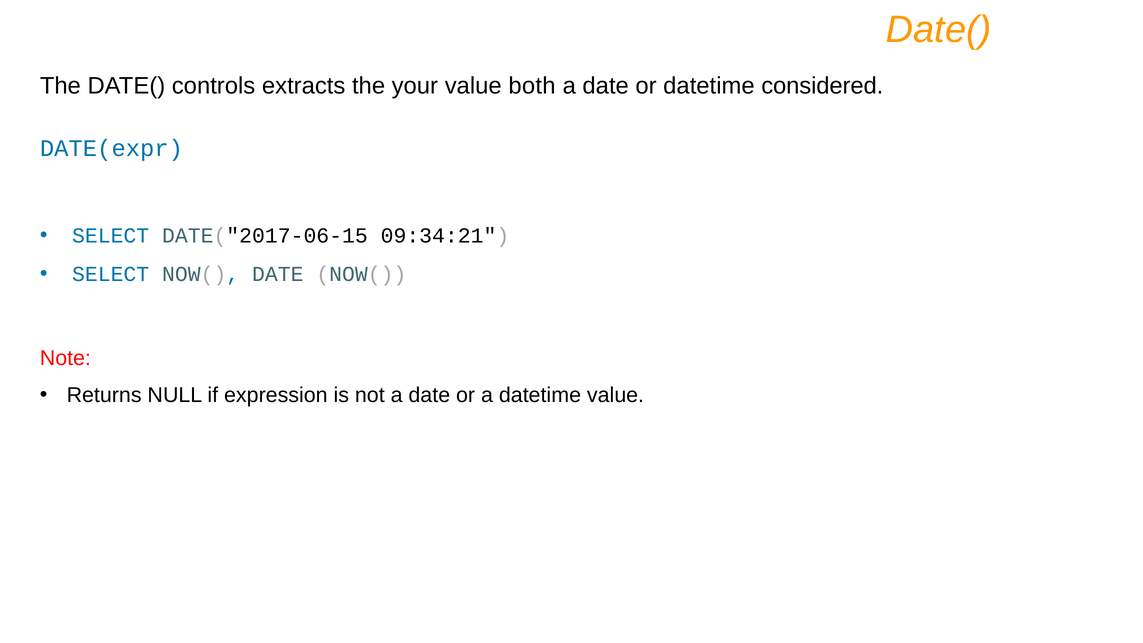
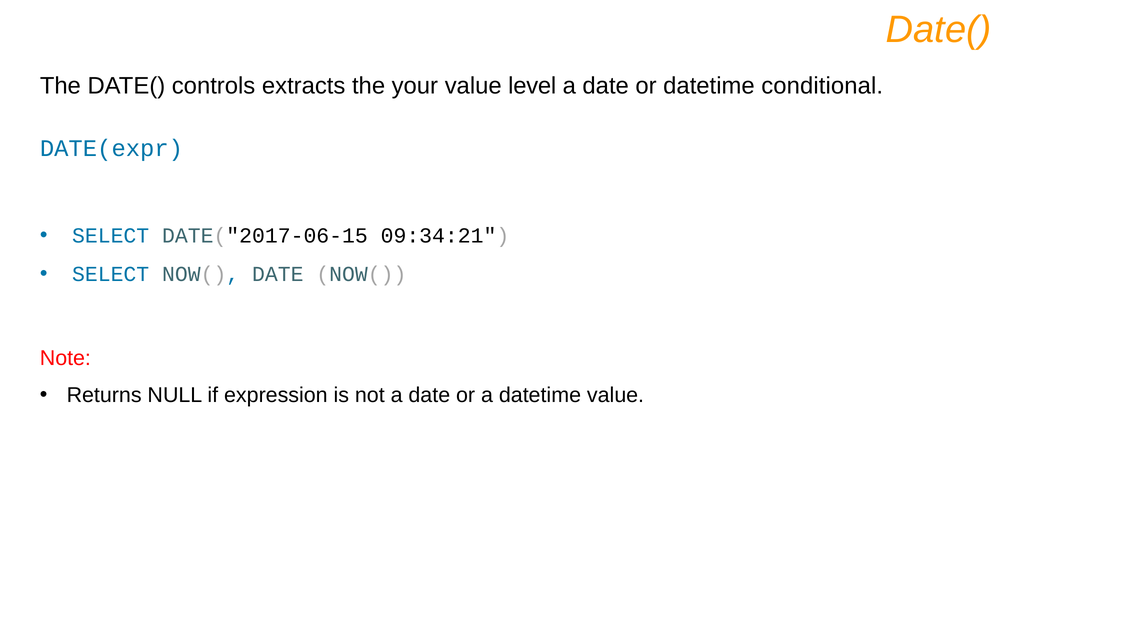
both: both -> level (532, 86)
considered: considered -> conditional (822, 86)
